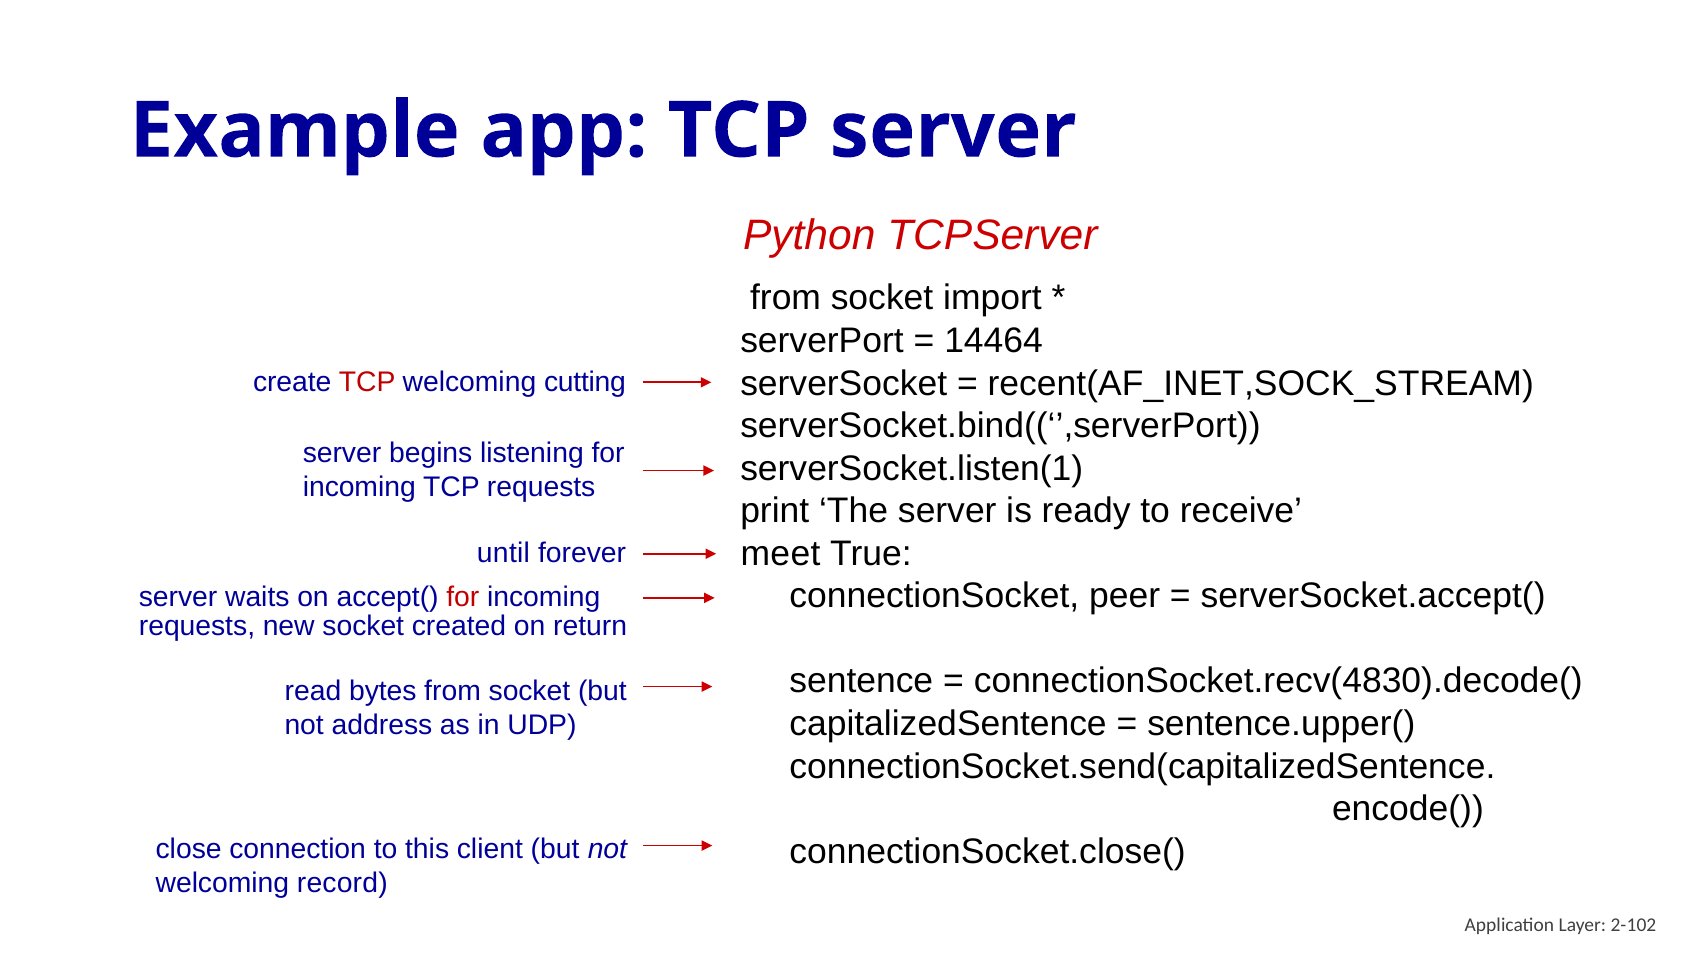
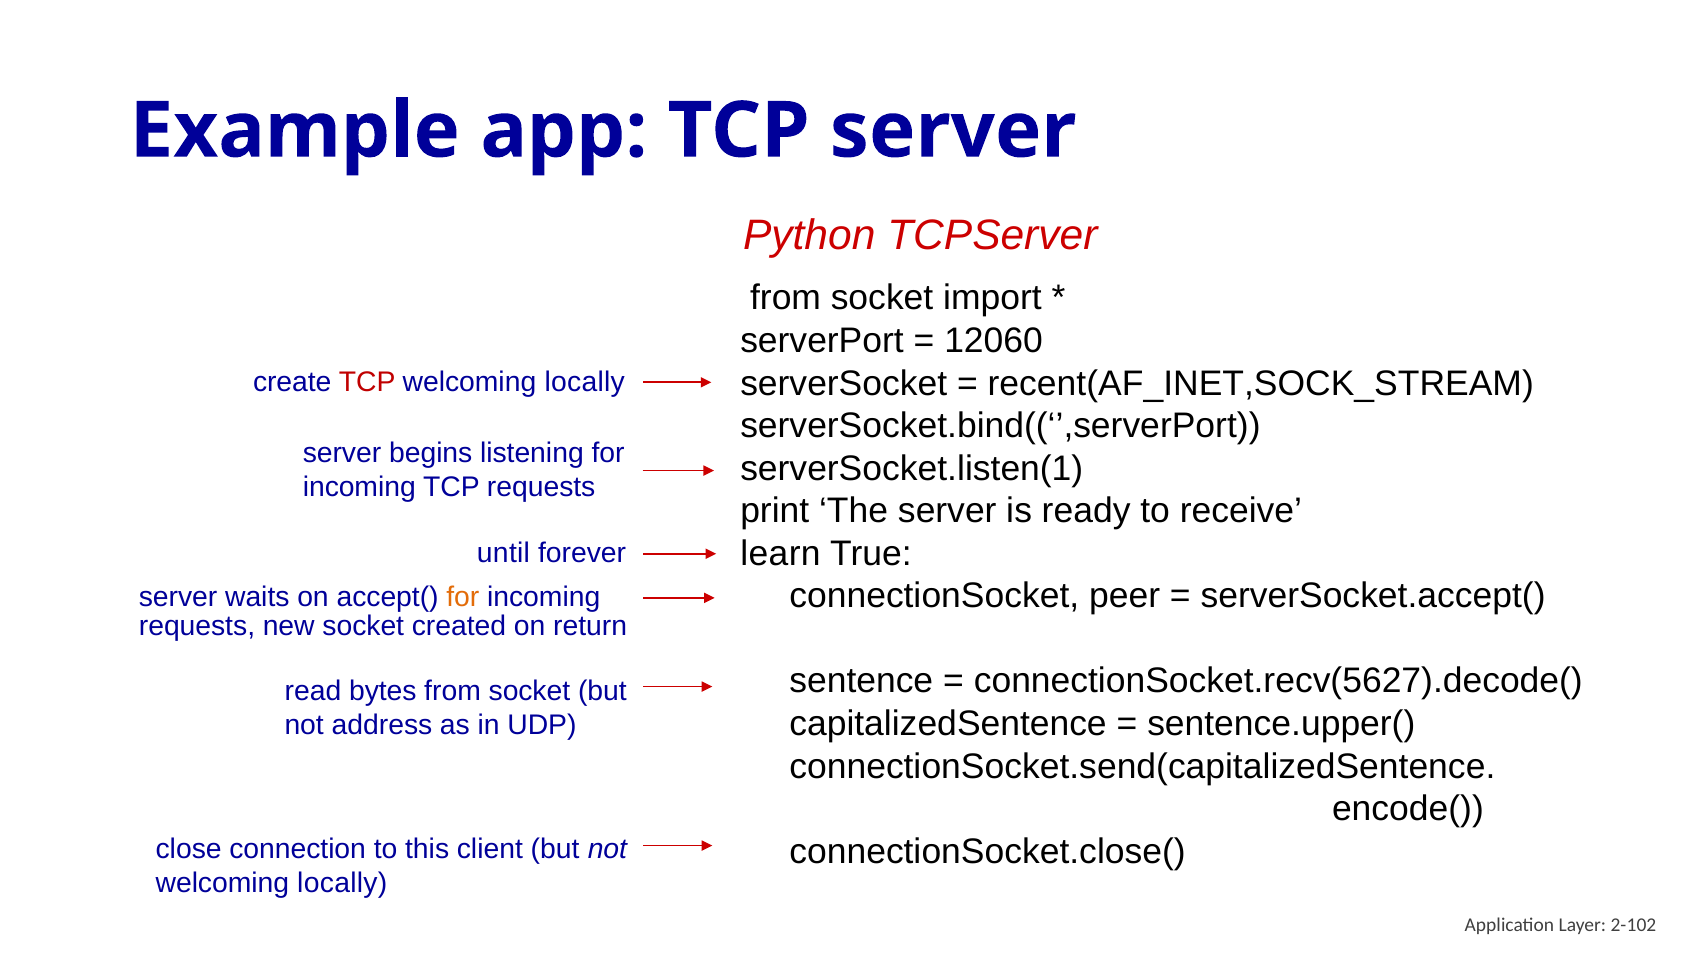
14464: 14464 -> 12060 (994, 341)
cutting: cutting -> locally (585, 382)
meet: meet -> learn (781, 553)
for colour: red -> orange (463, 597)
connectionSocket.recv(4830).decode(: connectionSocket.recv(4830).decode( -> connectionSocket.recv(5627).decode( (1278, 681)
record: record -> locally (342, 883)
